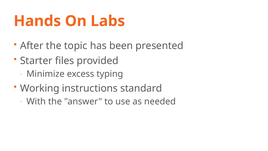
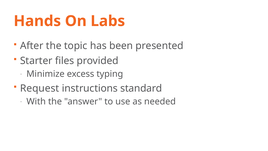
Working: Working -> Request (40, 88)
